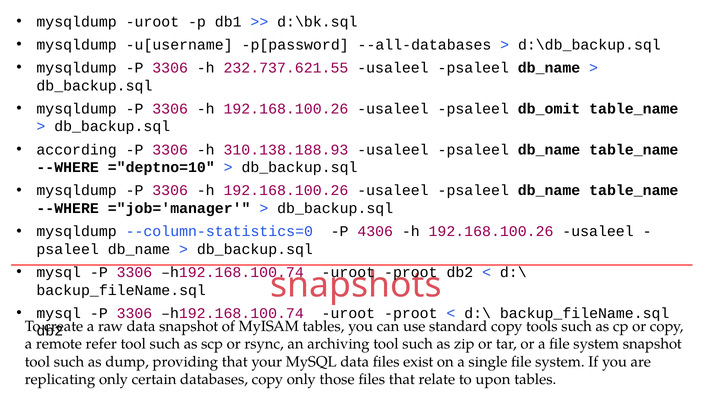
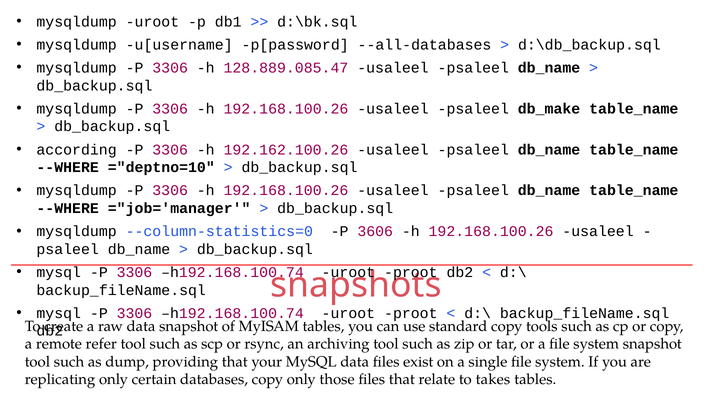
232.737.621.55: 232.737.621.55 -> 128.889.085.47 (286, 68)
db_omit: db_omit -> db_make (549, 109)
310.138.188.93: 310.138.188.93 -> 192.162.100.26 (286, 150)
4306: 4306 -> 3606 (375, 232)
upon: upon -> takes (493, 380)
